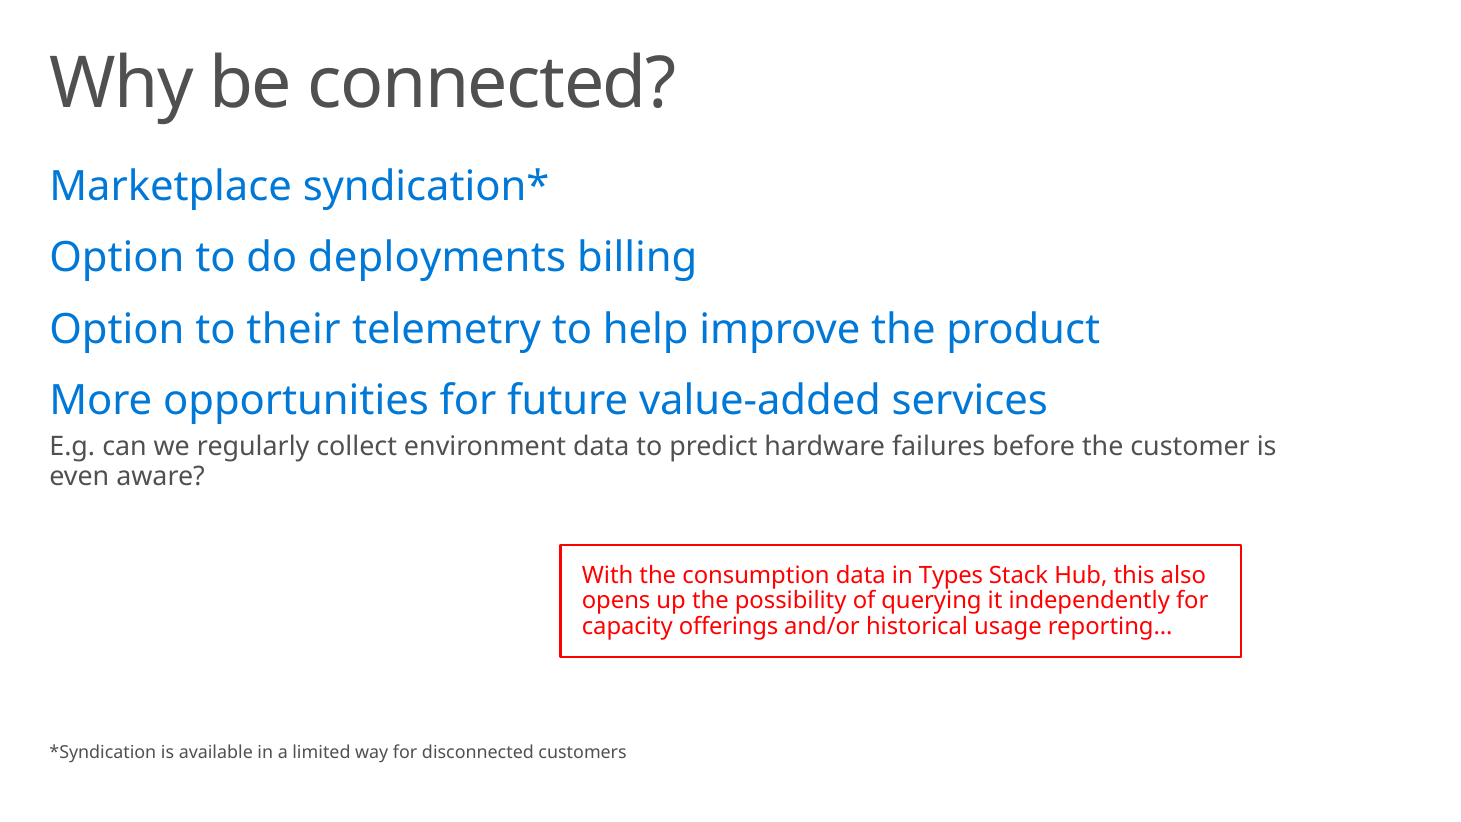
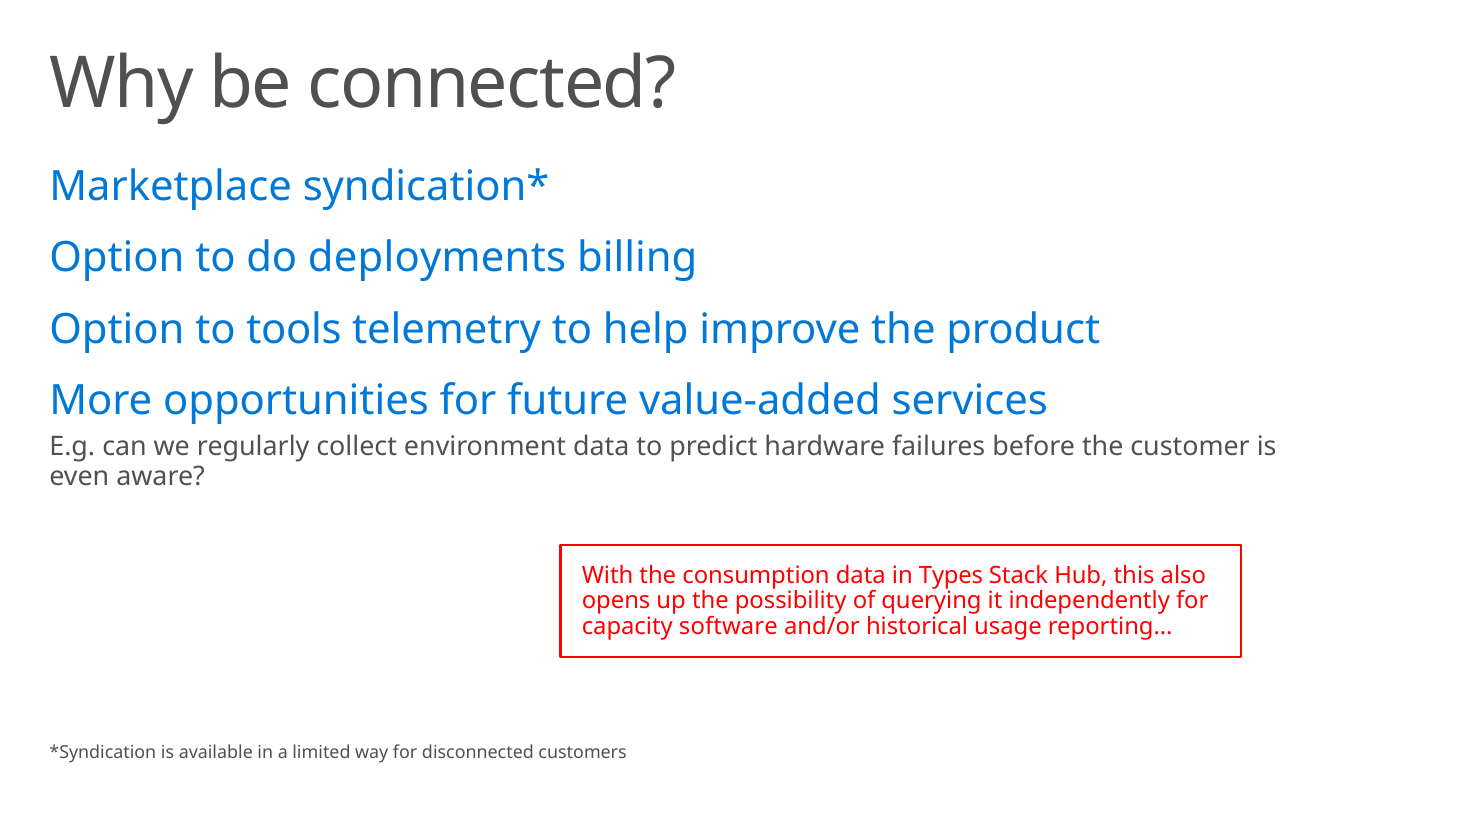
their: their -> tools (294, 329)
offerings: offerings -> software (728, 627)
